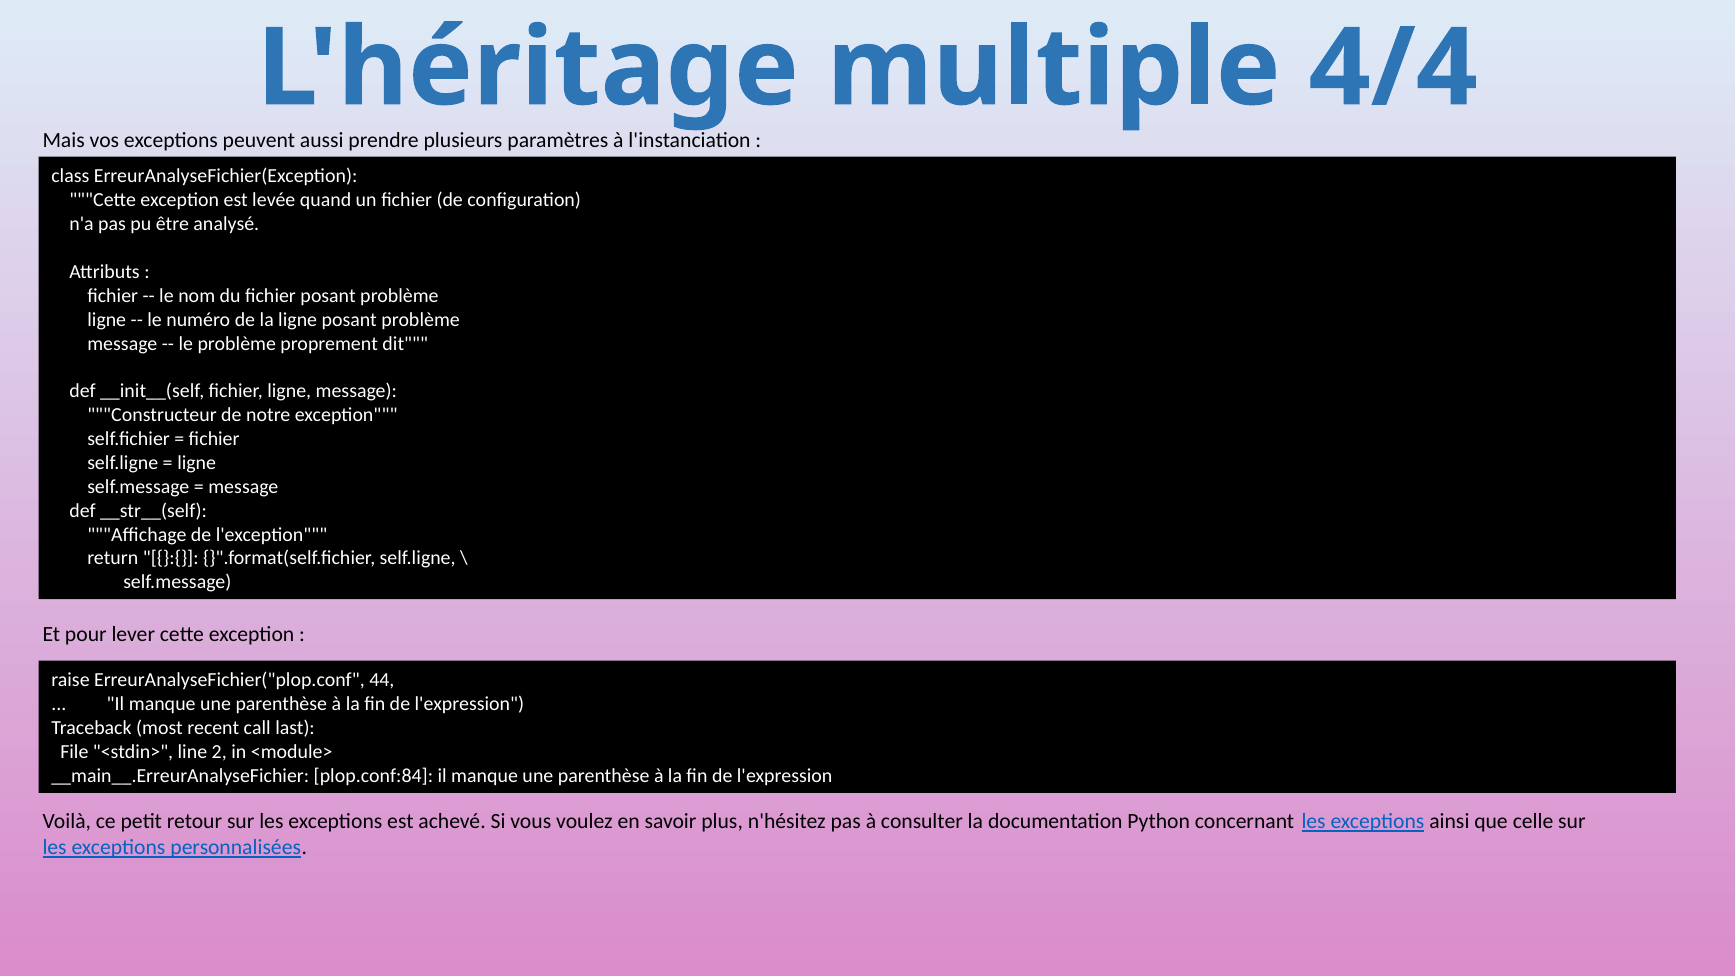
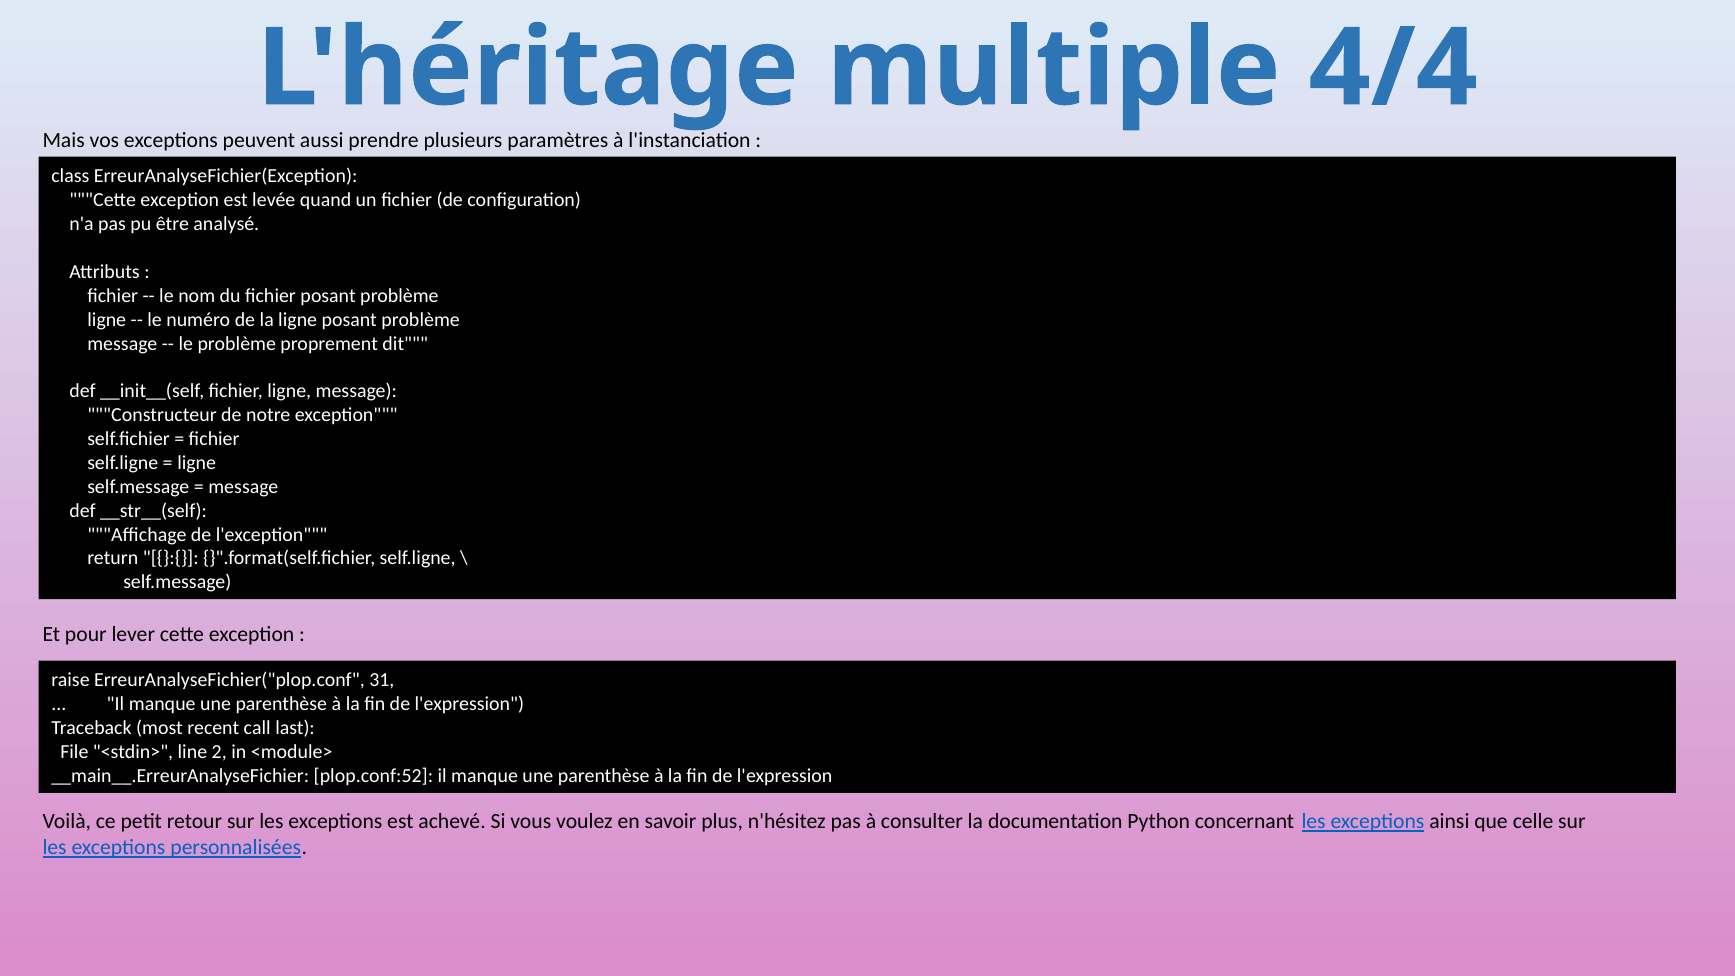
44: 44 -> 31 (382, 680)
plop.conf:84: plop.conf:84 -> plop.conf:52 (373, 776)
